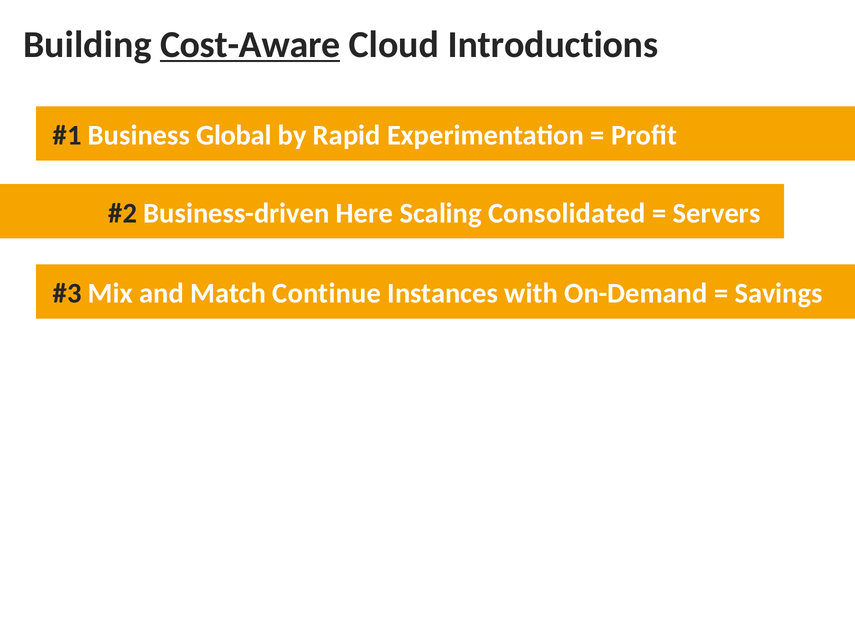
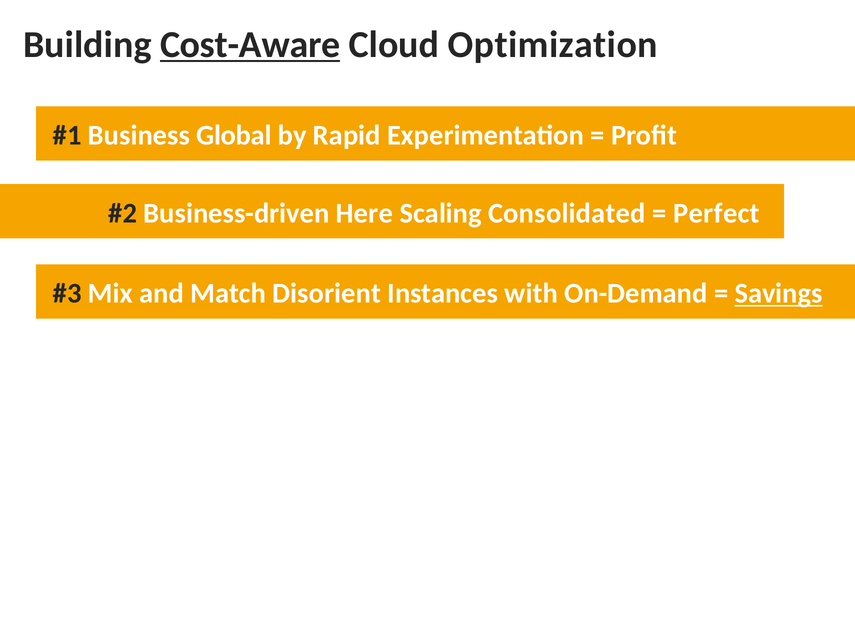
Introductions: Introductions -> Optimization (553, 45)
Servers: Servers -> Perfect (717, 213)
Continue: Continue -> Disorient (327, 294)
Savings underline: none -> present (779, 294)
